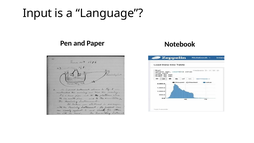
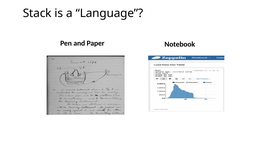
Input: Input -> Stack (37, 13)
